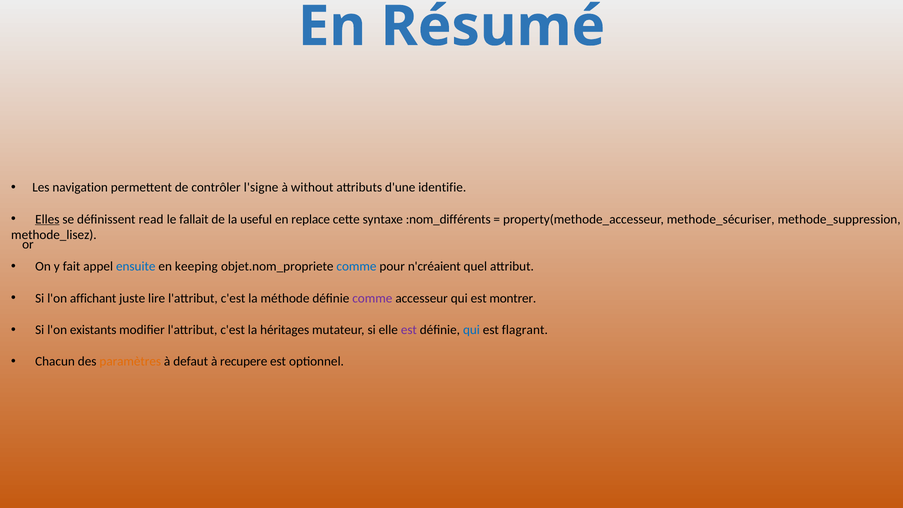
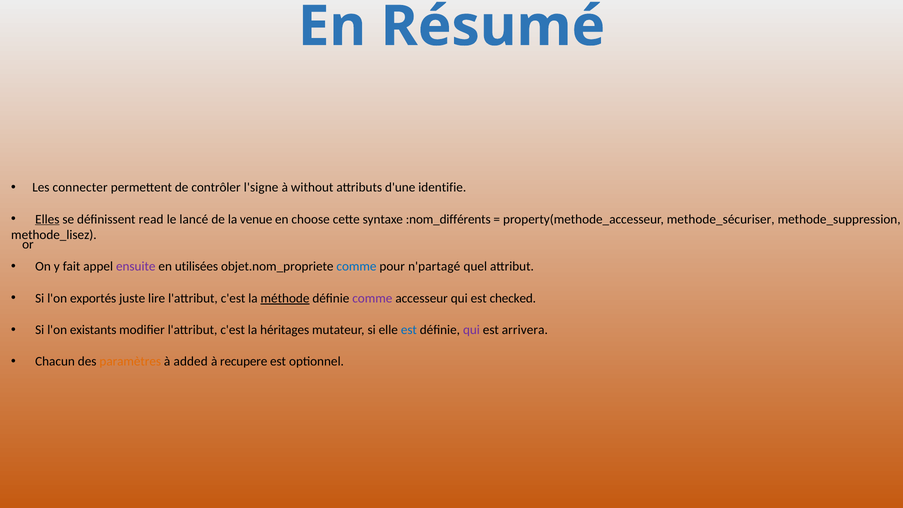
navigation: navigation -> connecter (80, 188)
fallait: fallait -> lancé (194, 219)
useful: useful -> venue (256, 219)
replace: replace -> choose (311, 219)
ensuite colour: blue -> purple (136, 267)
keeping: keeping -> utilisées (196, 267)
n'créaient: n'créaient -> n'partagé (434, 267)
affichant: affichant -> exportés (93, 298)
méthode underline: none -> present (285, 298)
montrer: montrer -> checked (513, 298)
est colour: purple -> blue (409, 330)
qui colour: blue -> purple (471, 330)
flagrant: flagrant -> arrivera (525, 330)
defaut: defaut -> added (191, 361)
